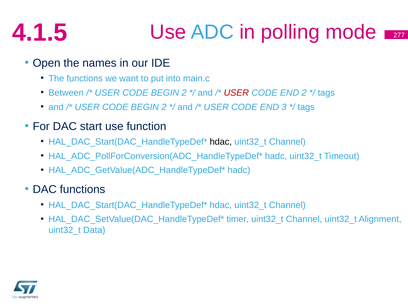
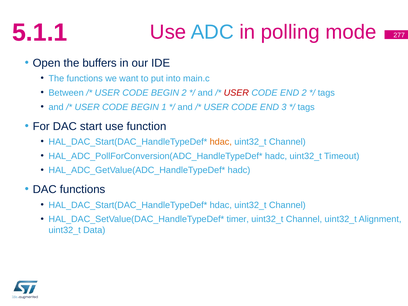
4.1.5: 4.1.5 -> 5.1.1 (40, 32)
names: names -> buffers (100, 63)
2: 2 -> 1 (164, 107)
hdac colour: black -> orange (221, 142)
